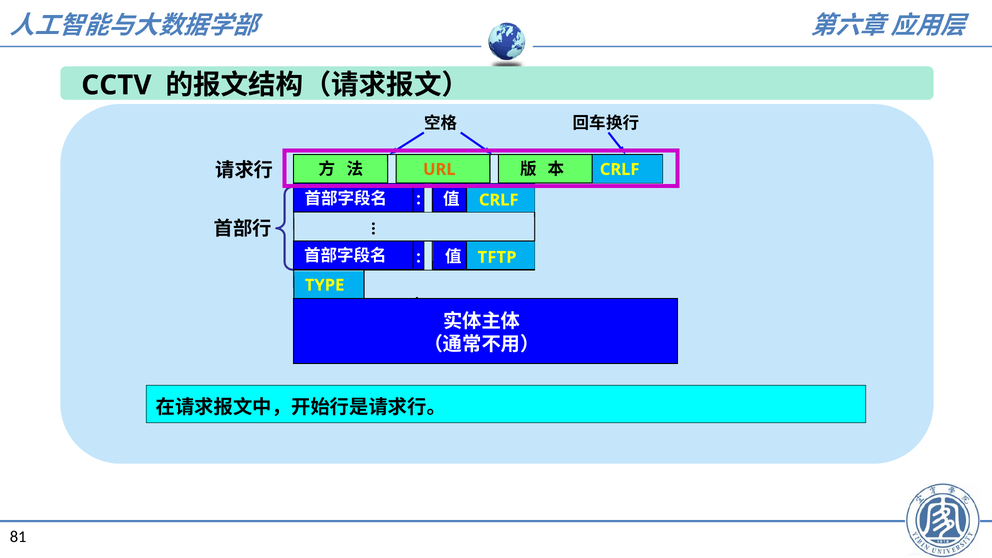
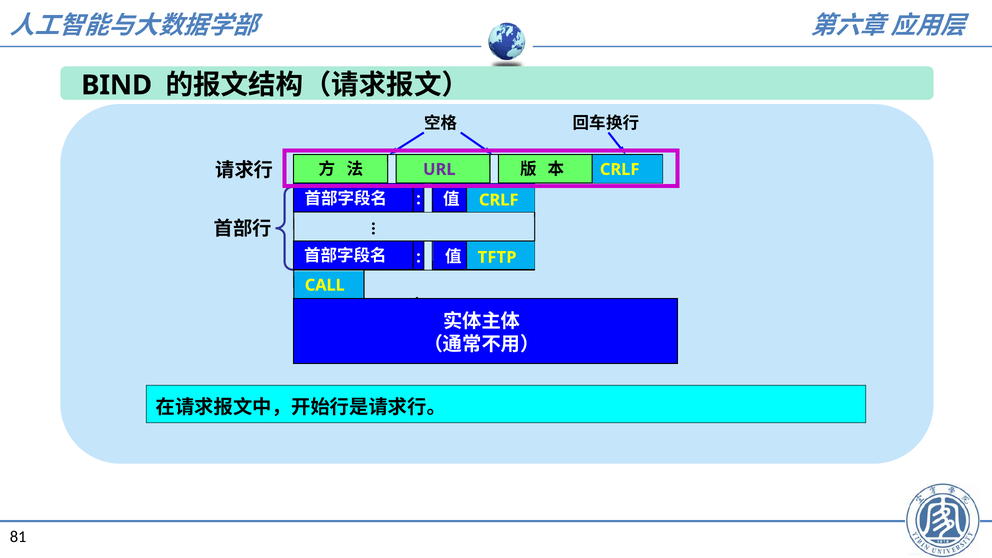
CCTV: CCTV -> BIND (117, 85)
URL colour: orange -> purple (439, 169)
TYPE: TYPE -> CALL (325, 285)
